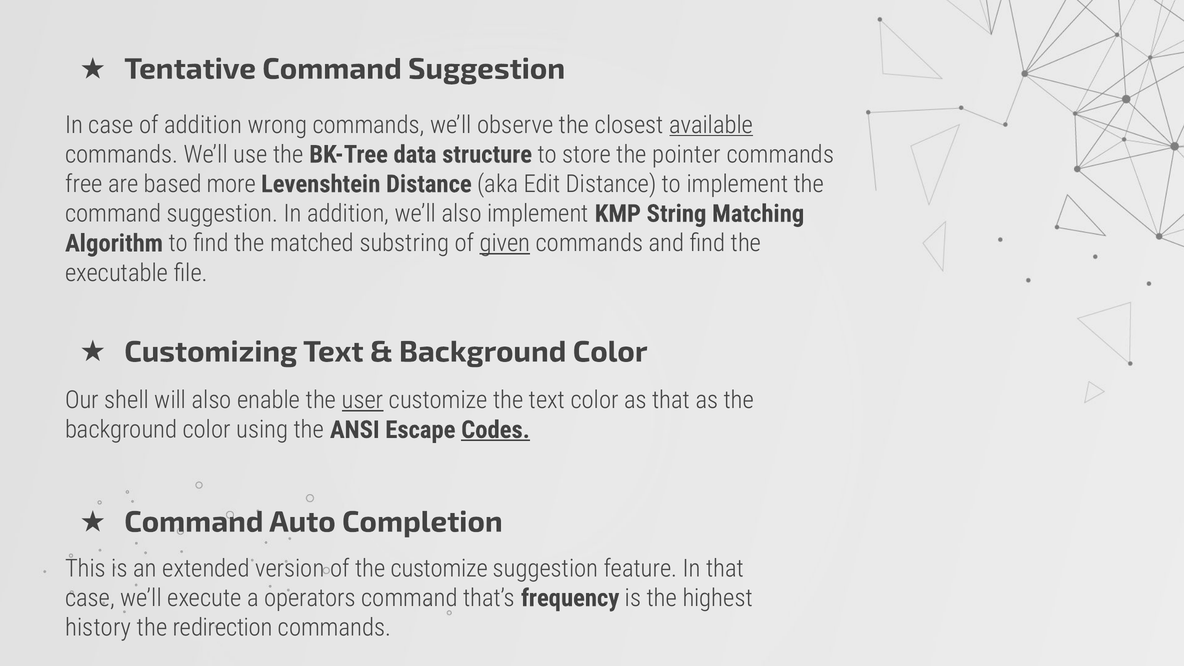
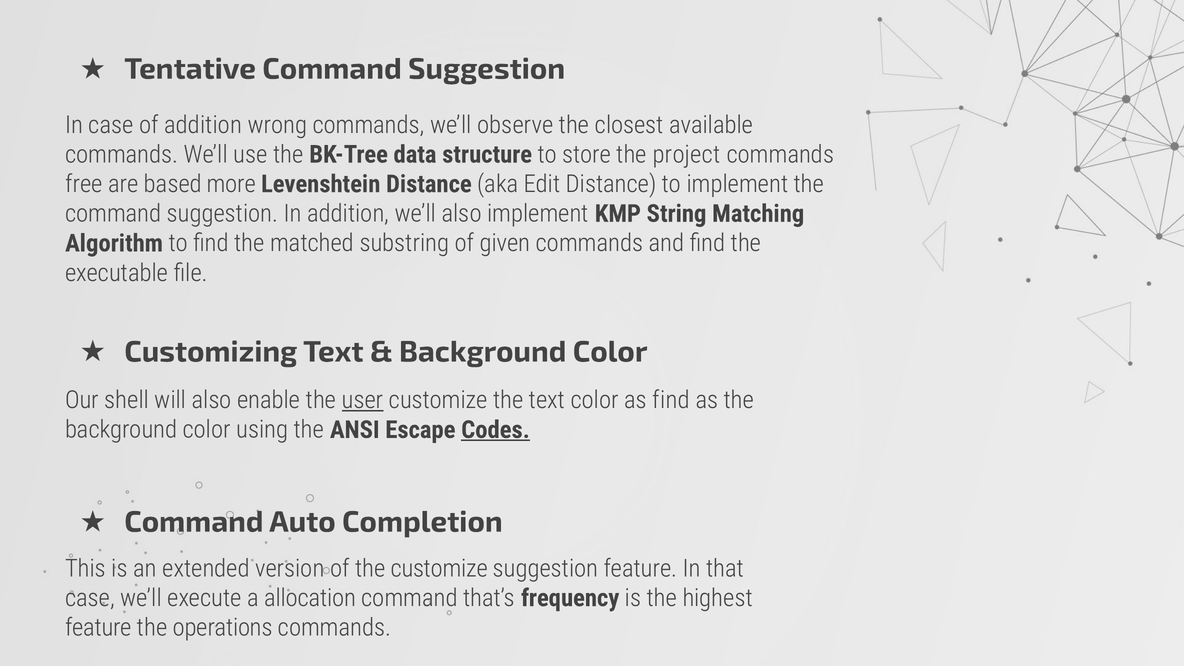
available underline: present -> none (711, 125)
pointer: pointer -> project (687, 155)
given underline: present -> none (505, 243)
as that: that -> find (671, 400)
operators: operators -> allocation (310, 598)
history: history -> feature (98, 628)
redirection: redirection -> operations (223, 628)
